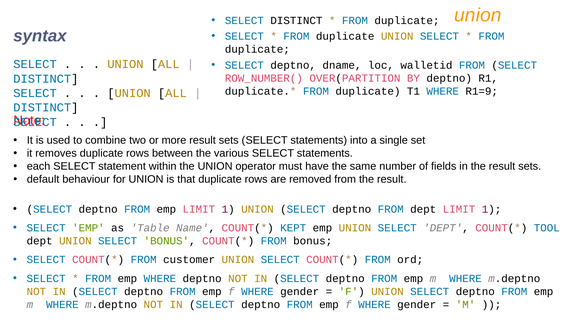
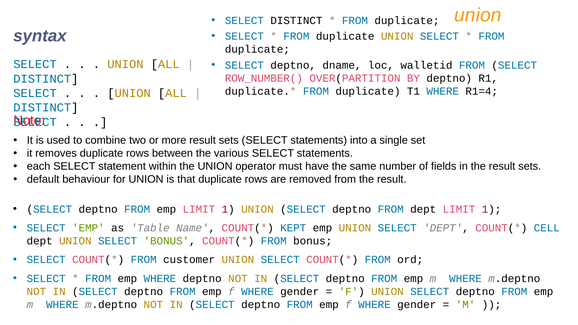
R1=9: R1=9 -> R1=4 (482, 91)
TOOL: TOOL -> CELL (547, 228)
